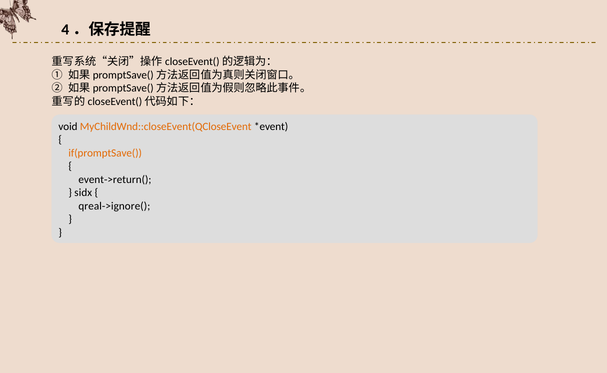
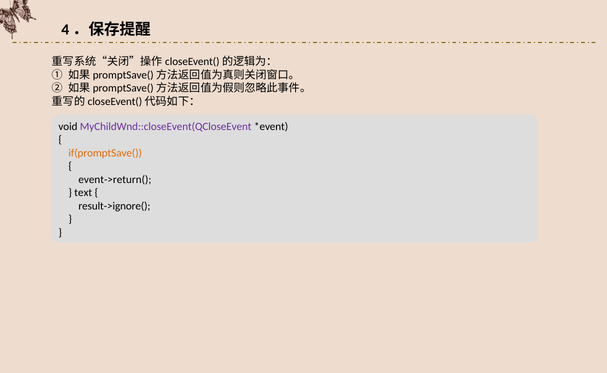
MyChildWnd::closeEvent(QCloseEvent colour: orange -> purple (166, 127)
sidx: sidx -> text (83, 193)
qreal->ignore(: qreal->ignore( -> result->ignore( (114, 206)
